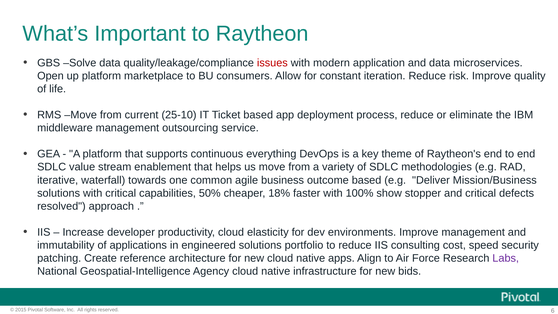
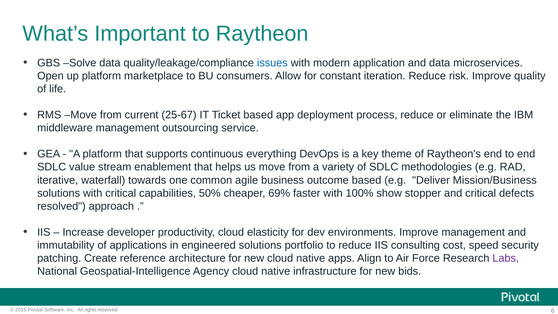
issues colour: red -> blue (272, 63)
25-10: 25-10 -> 25-67 (179, 115)
18%: 18% -> 69% (279, 193)
